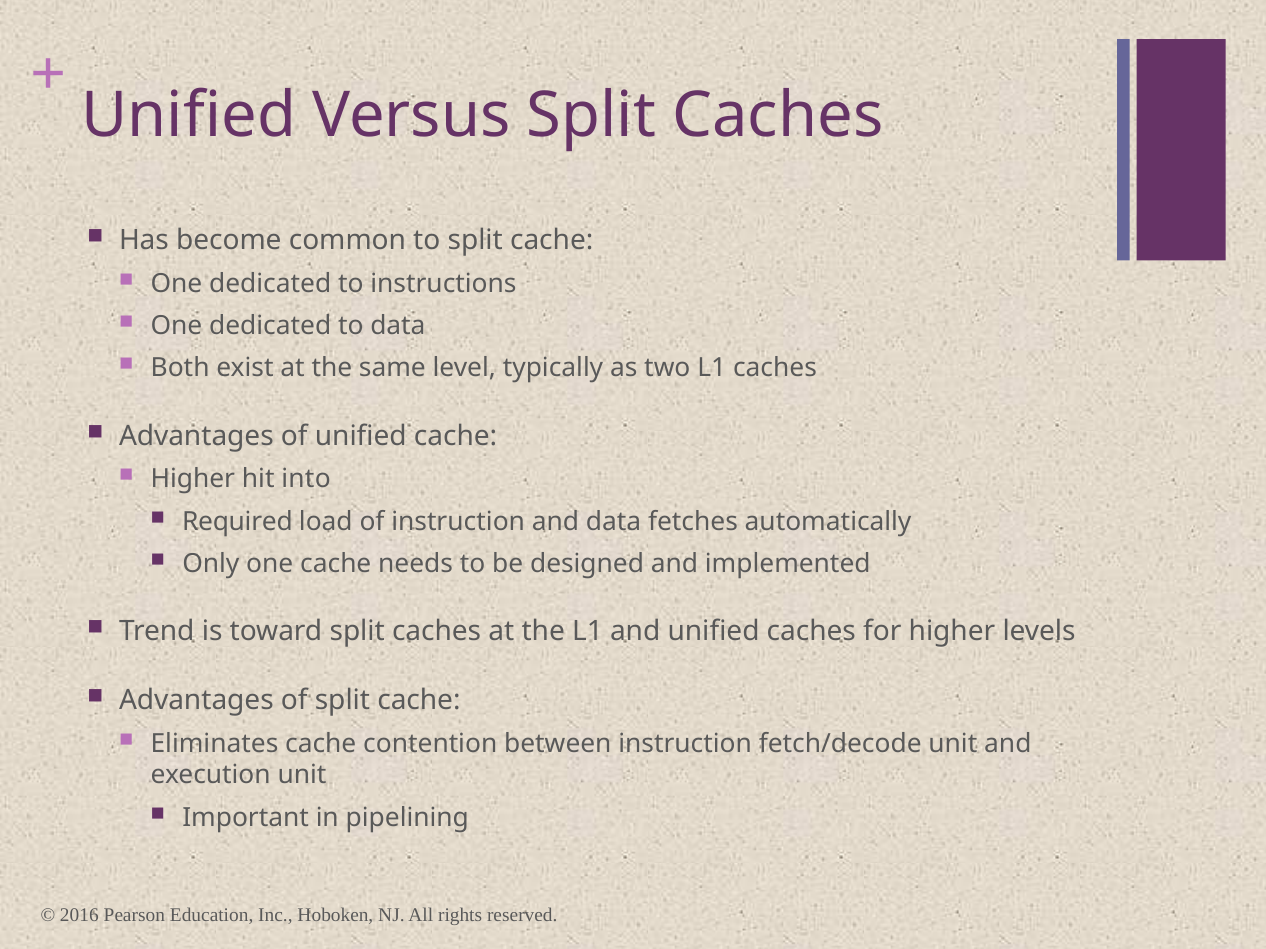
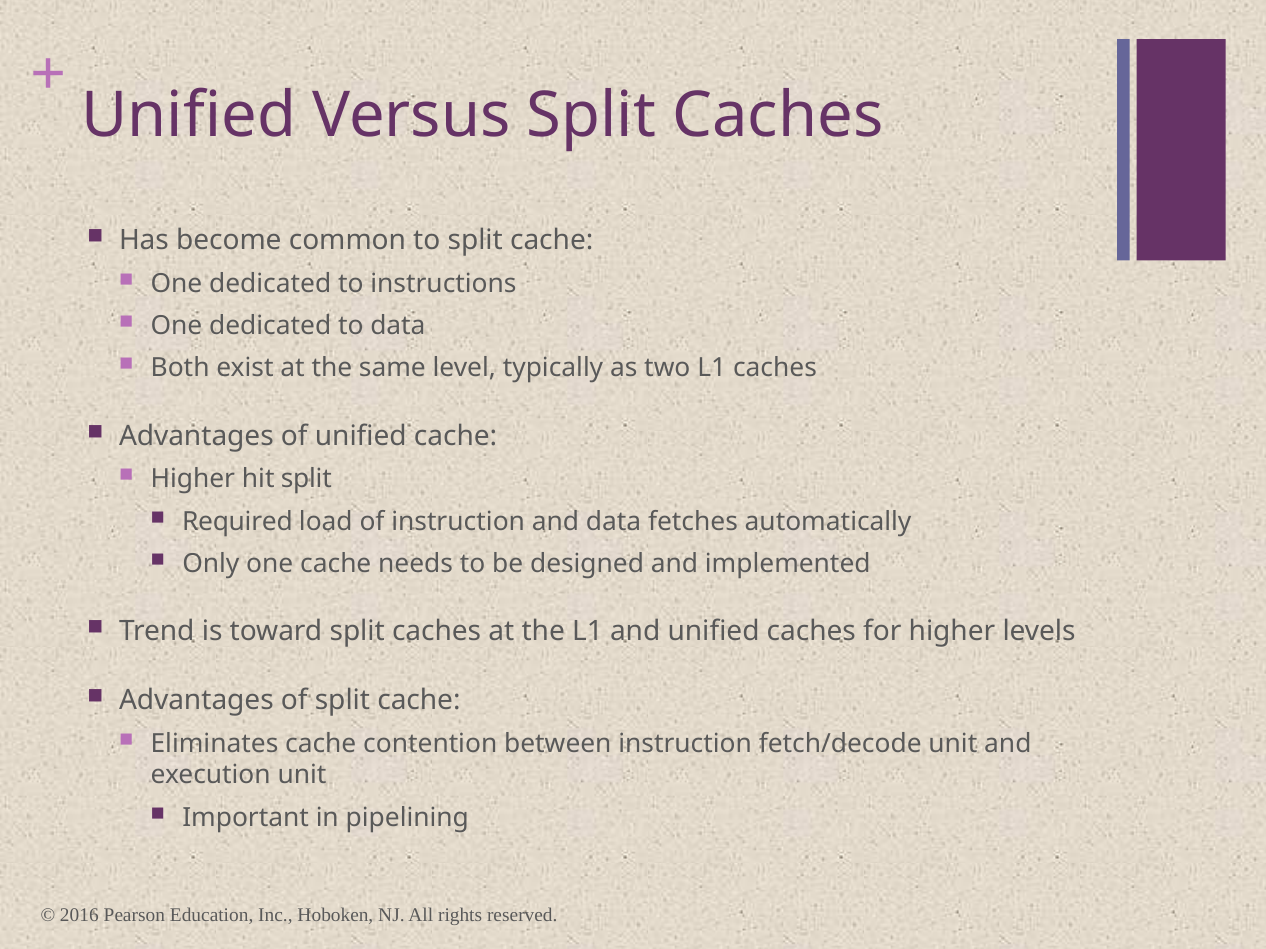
hit into: into -> split (306, 479)
